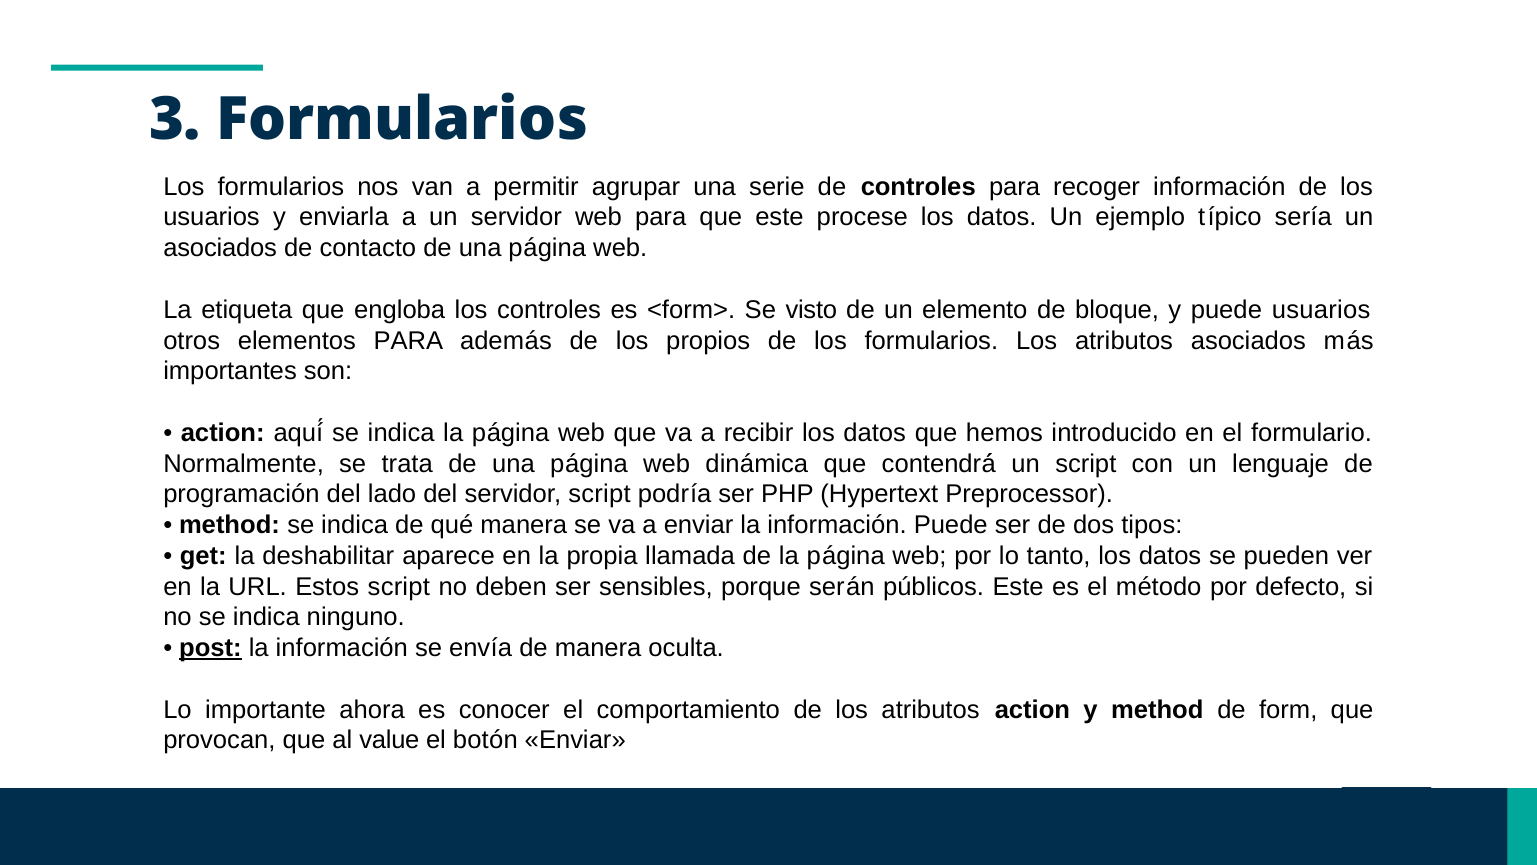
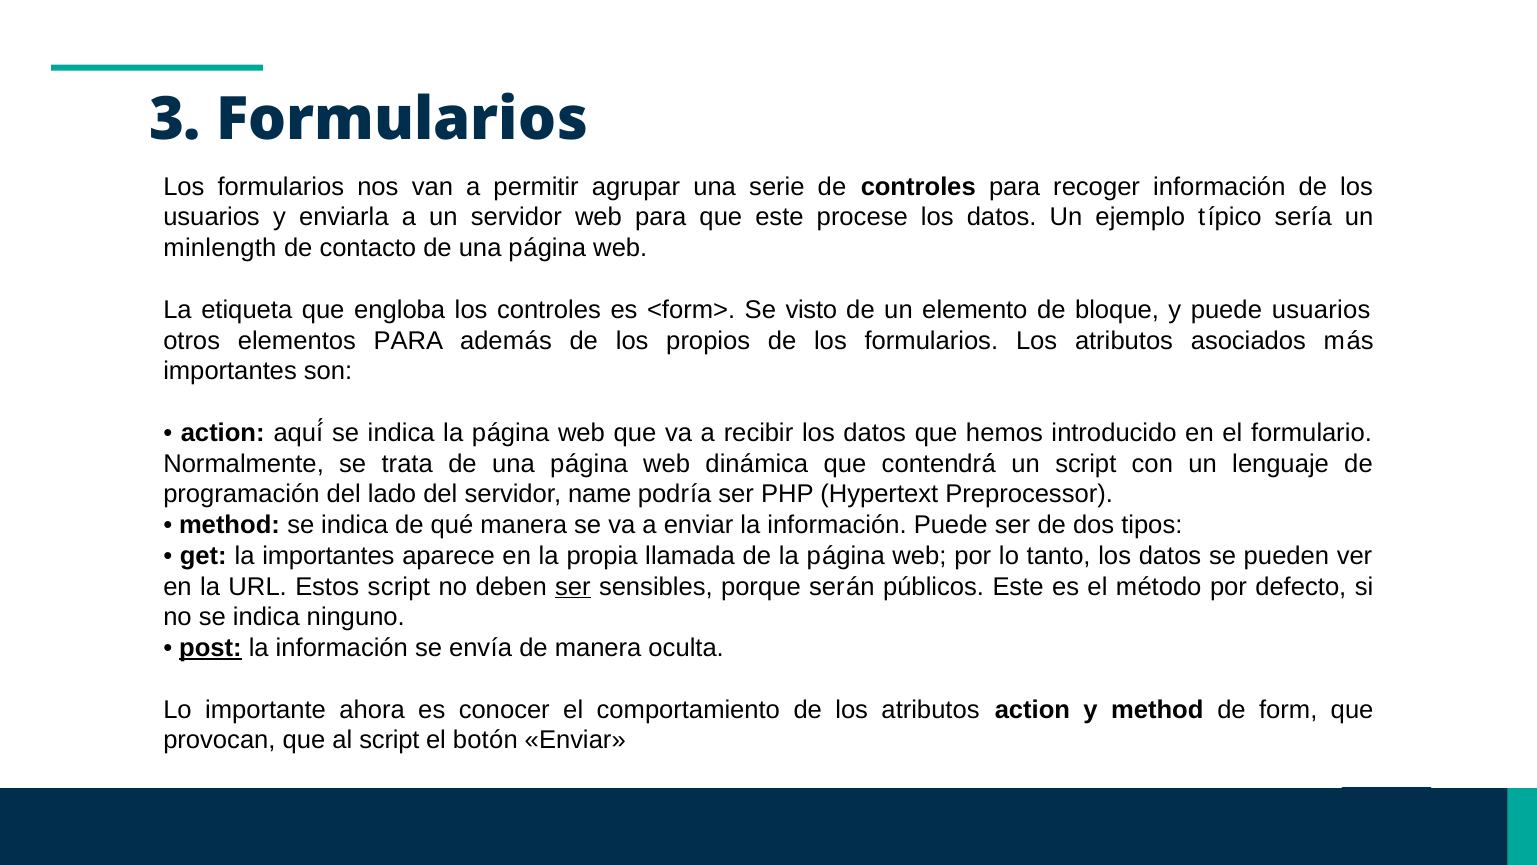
asociados: asociados -> minlength (220, 248)
servidor script: script -> name (600, 494)
la deshabilitar: deshabilitar -> importantes (328, 556)
ser underline: none -> present (573, 586)
al value: value -> script (389, 740)
